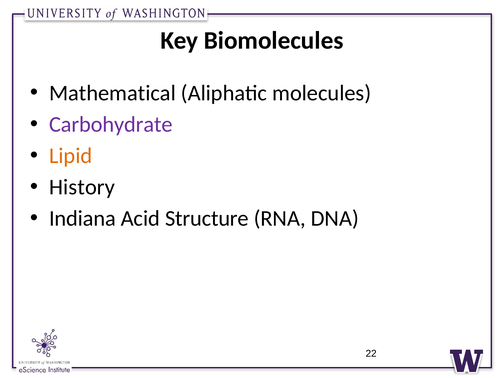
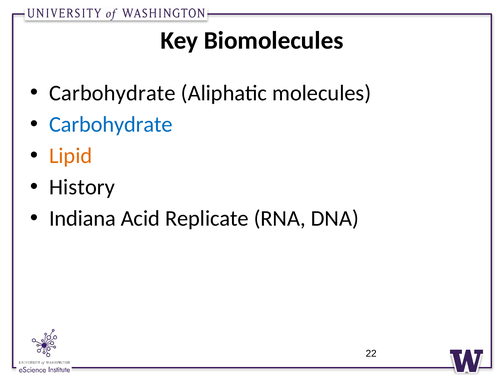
Mathematical: Mathematical -> Carbohydrate (112, 93)
Carbohydrate colour: purple -> blue (111, 124)
Structure: Structure -> Replicate (207, 219)
